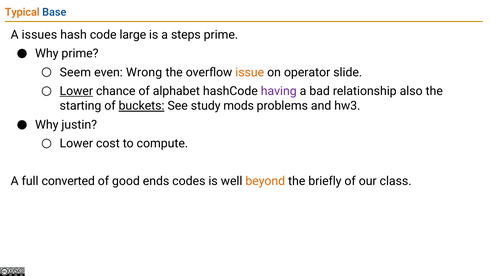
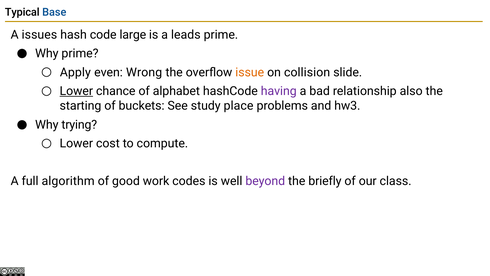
Typical colour: orange -> black (22, 12)
steps: steps -> leads (186, 35)
Seem: Seem -> Apply (75, 72)
operator: operator -> collision (307, 72)
buckets underline: present -> none (142, 106)
mods: mods -> place (239, 106)
justin: justin -> trying (79, 125)
converted: converted -> algorithm (68, 181)
ends: ends -> work (156, 181)
beyond colour: orange -> purple (265, 181)
